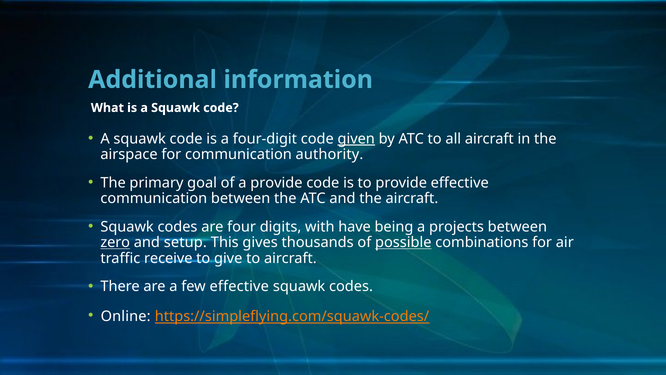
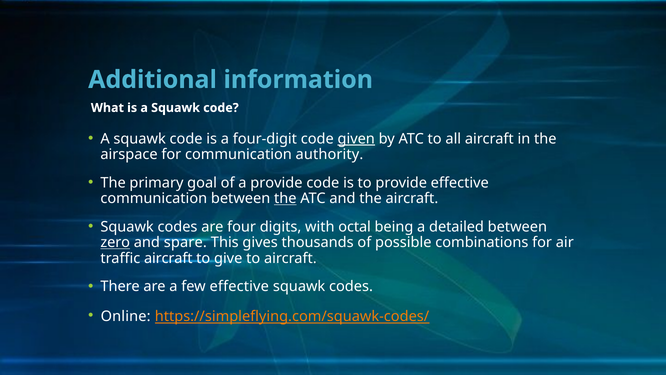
the underline: none -> present (285, 198)
have: have -> octal (355, 227)
projects: projects -> detailed (457, 227)
setup: setup -> spare (185, 242)
possible underline: present -> none (403, 242)
traffic receive: receive -> aircraft (168, 258)
